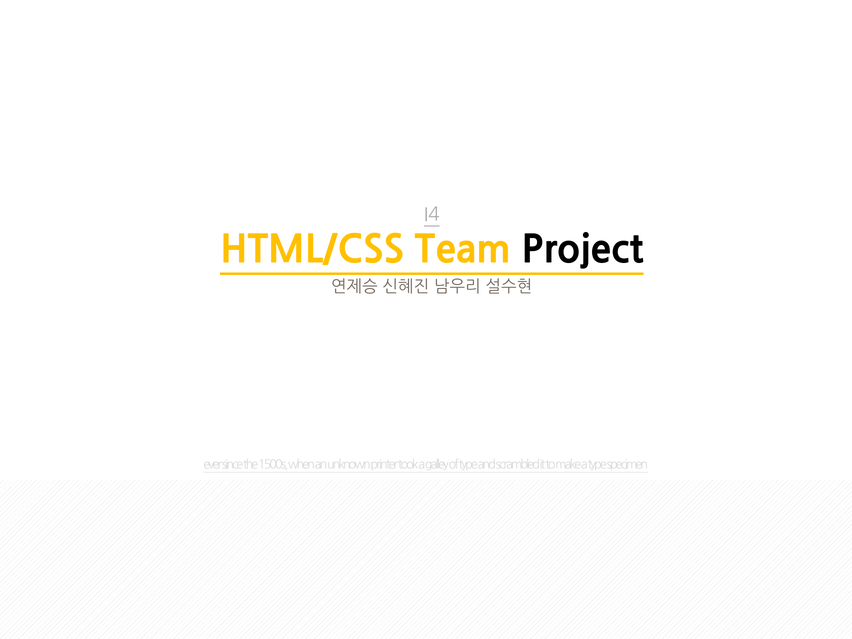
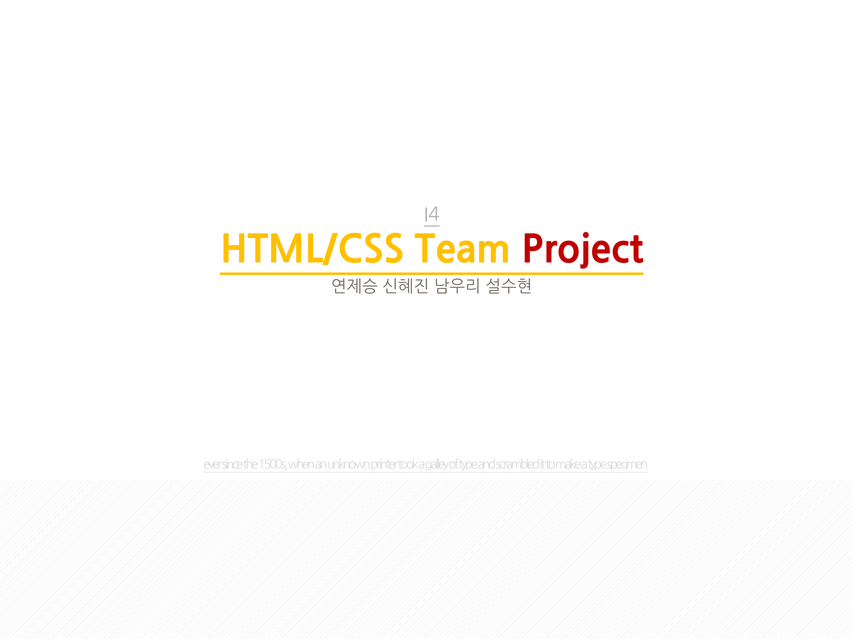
Project colour: black -> red (583, 250)
